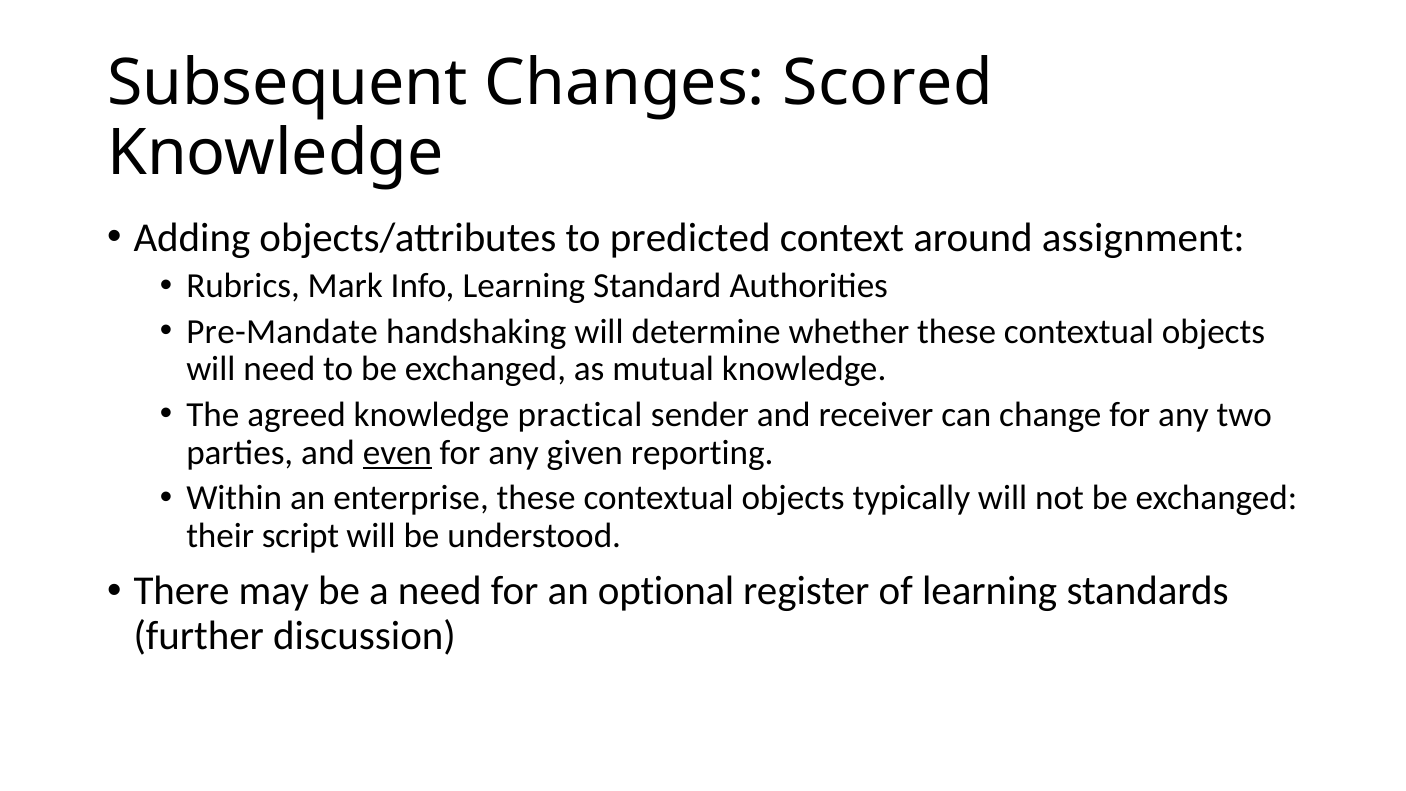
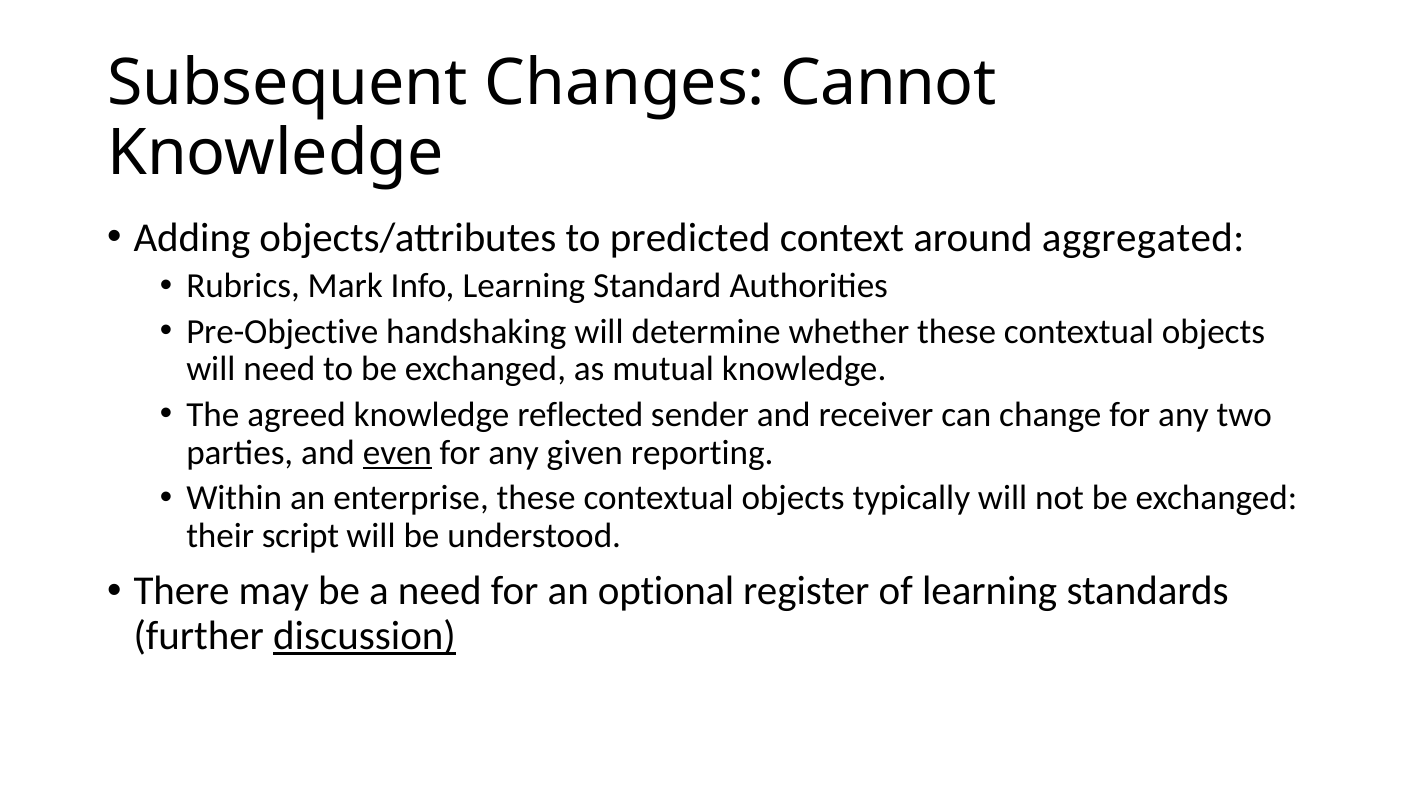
Scored: Scored -> Cannot (889, 83)
assignment: assignment -> aggregated (1143, 238)
Pre-Mandate: Pre-Mandate -> Pre-Objective (282, 331)
practical: practical -> reflected (580, 415)
discussion underline: none -> present (365, 636)
